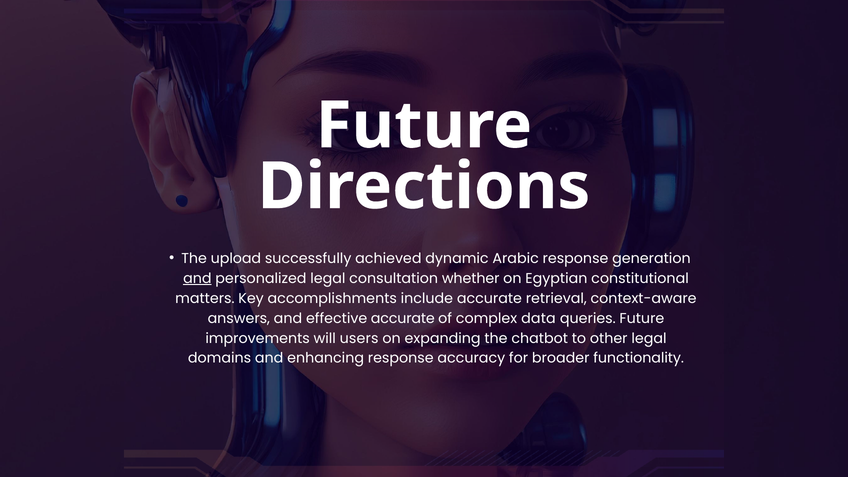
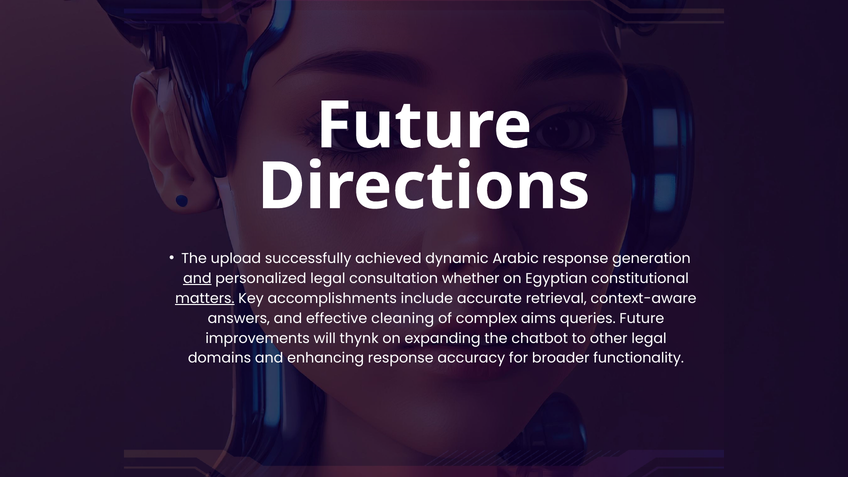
matters underline: none -> present (205, 298)
effective accurate: accurate -> cleaning (403, 318)
data: data -> aims (539, 318)
users: users -> thynk (359, 338)
